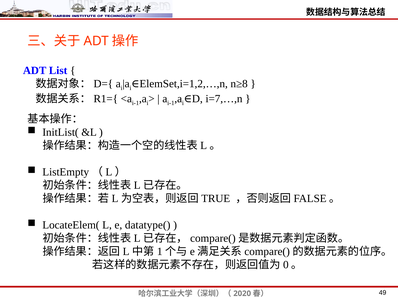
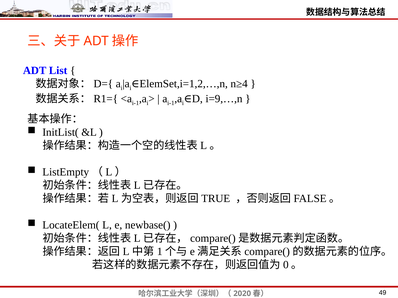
n≥8: n≥8 -> n≥4 (239, 84)
i=7,…,n: i=7,…,n -> i=9,…,n (224, 99)
datatype(: datatype( -> newbase( (148, 225)
